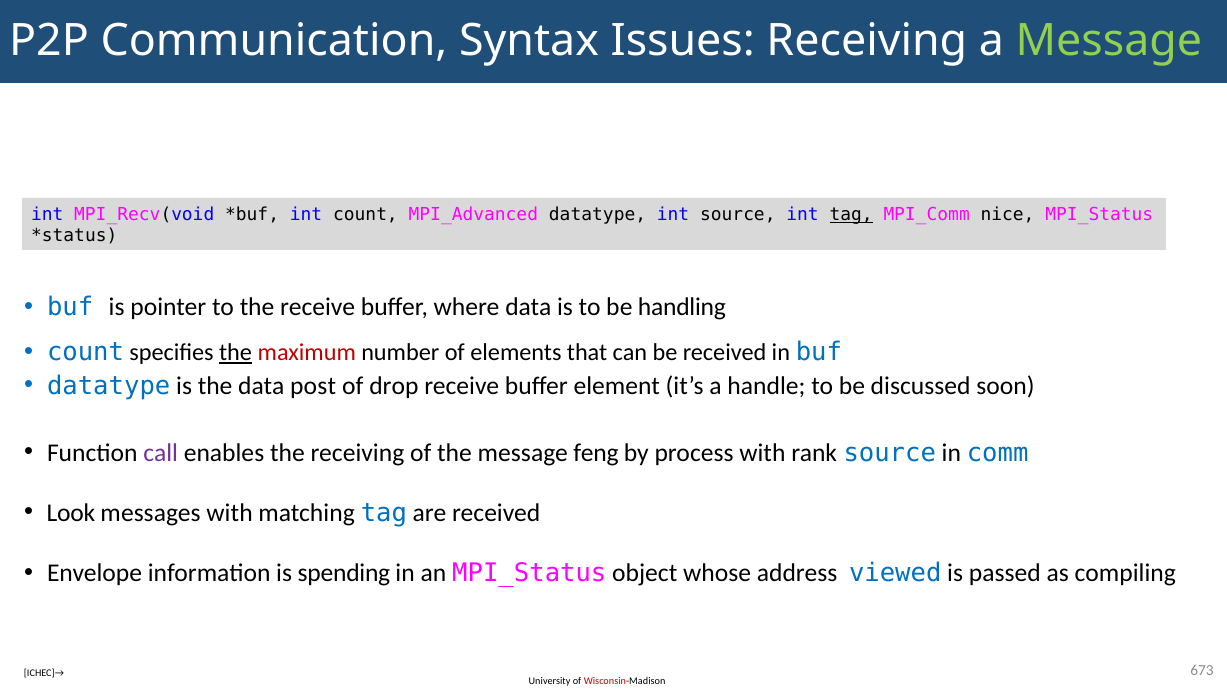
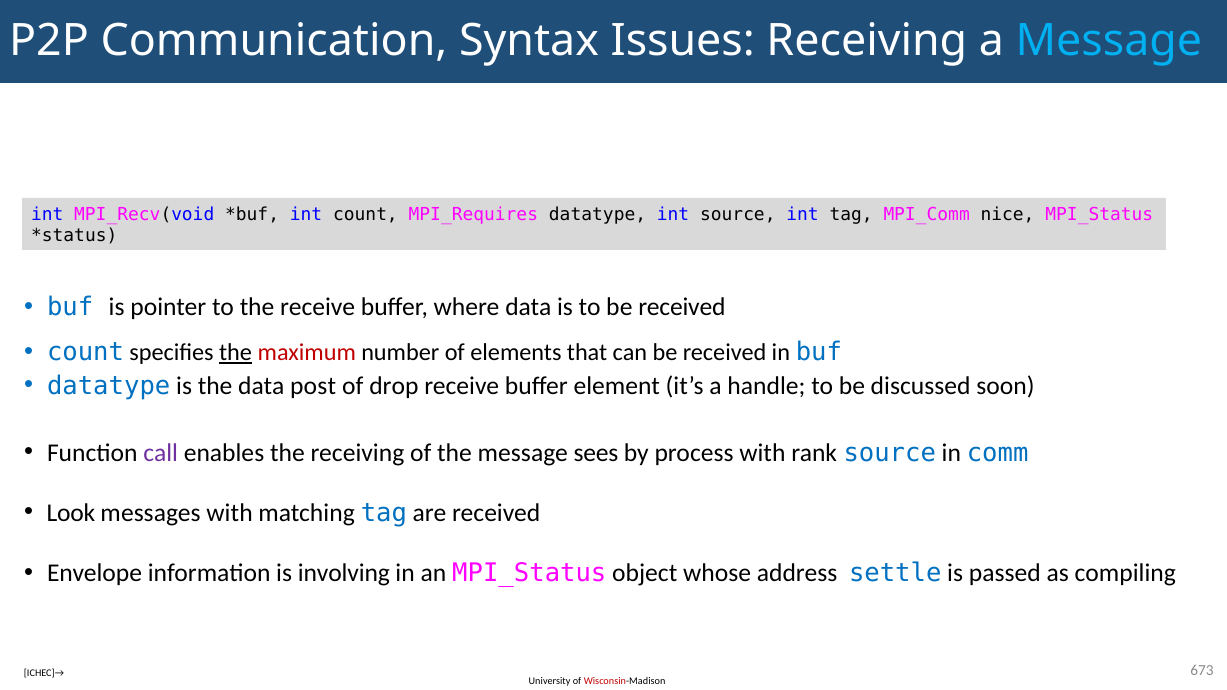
Message colour: light green -> light blue (1109, 41)
MPI_Advanced: MPI_Advanced -> MPI_Requires (473, 214)
tag underline: present -> none (851, 214)
to be handling: handling -> received (682, 307)
feng: feng -> sees (596, 453)
spending: spending -> involving (344, 573)
viewed: viewed -> settle (895, 573)
